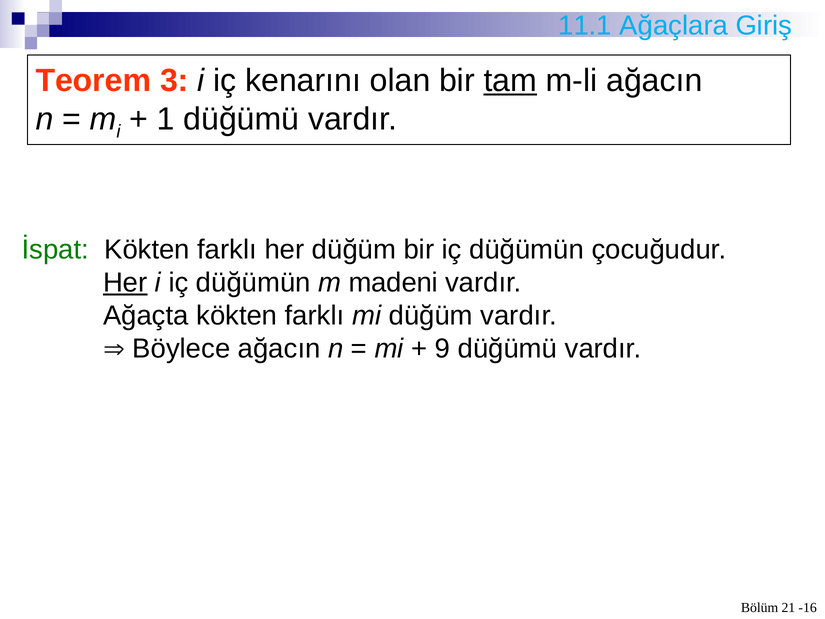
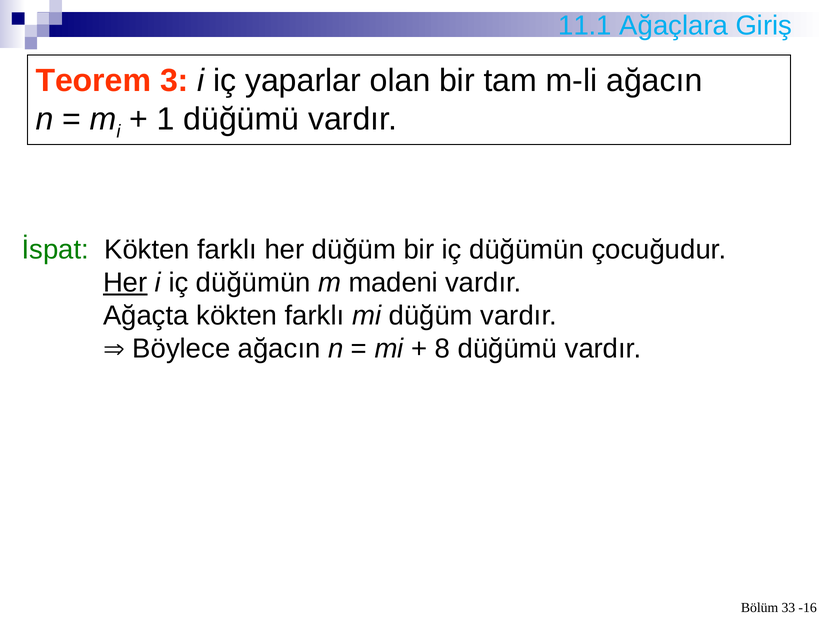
kenarını: kenarını -> yaparlar (303, 81)
tam underline: present -> none (510, 81)
9: 9 -> 8 (442, 348)
21: 21 -> 33 (788, 607)
